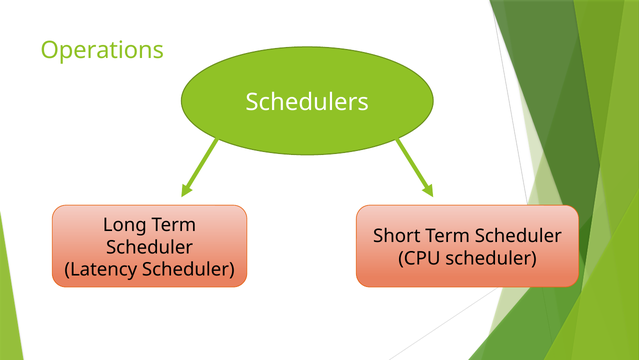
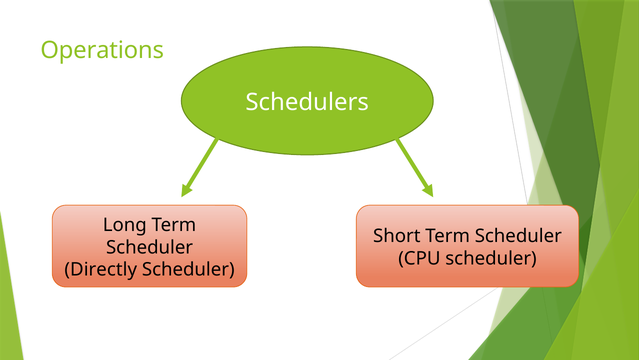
Latency: Latency -> Directly (101, 269)
